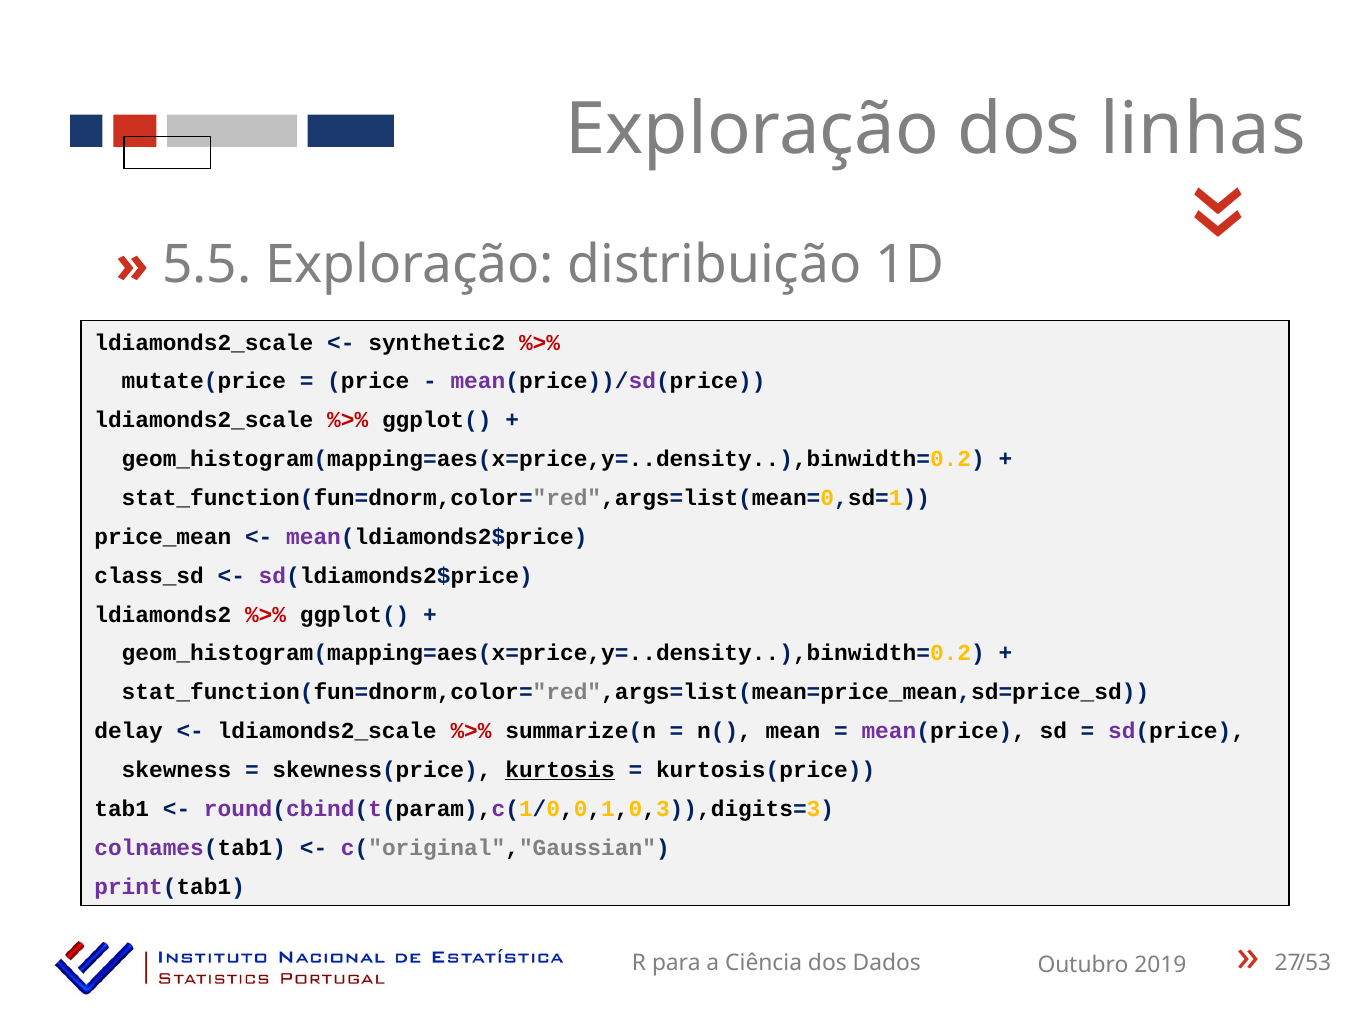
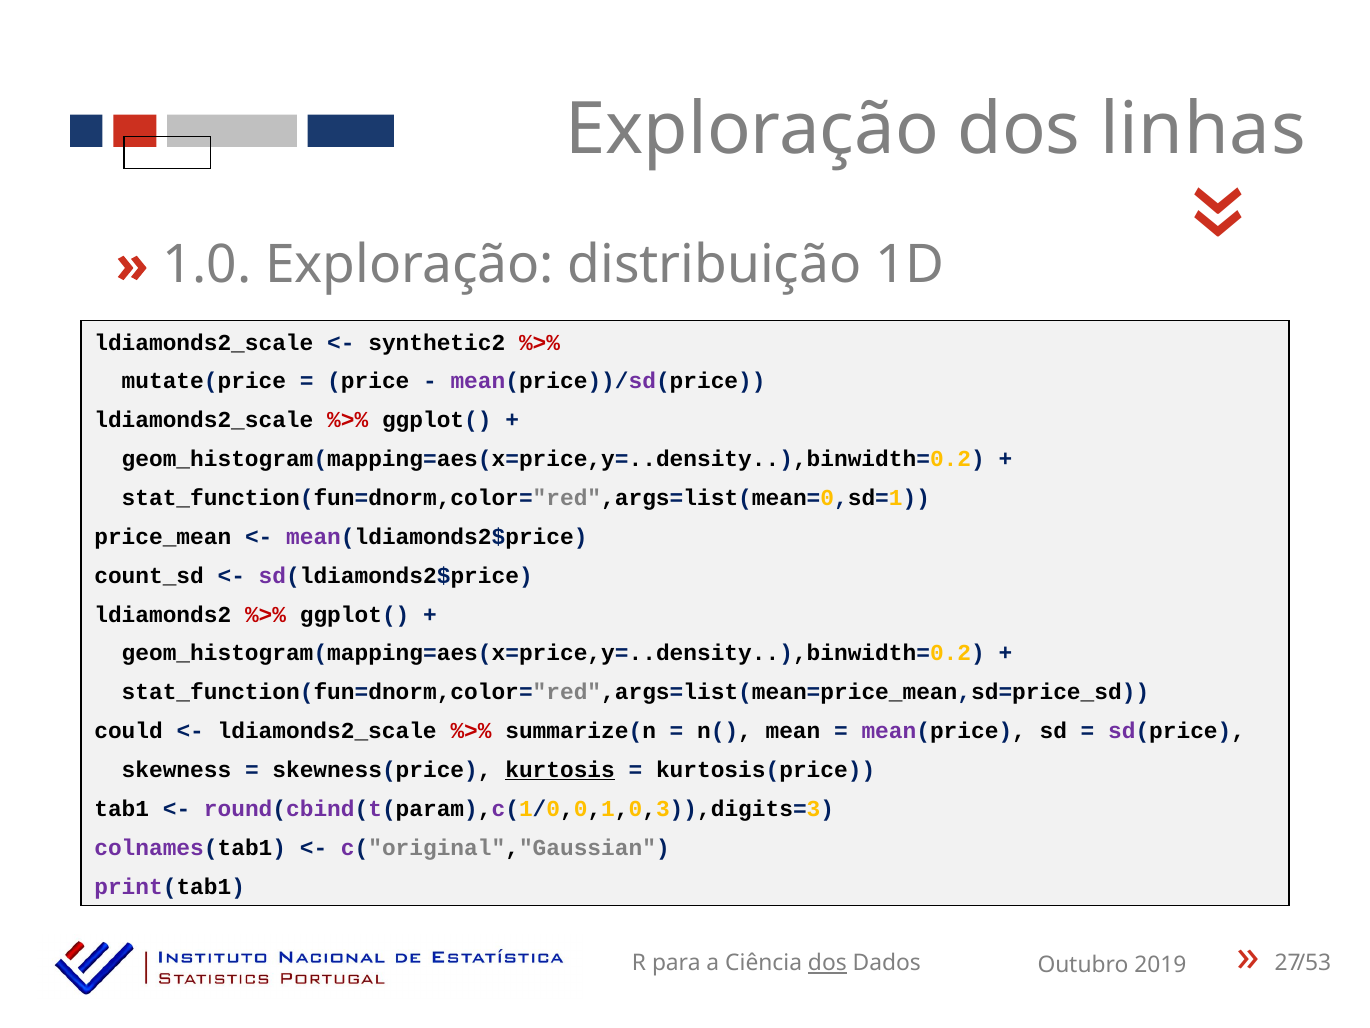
5.5: 5.5 -> 1.0 (207, 265)
class_sd: class_sd -> count_sd (149, 575)
delay: delay -> could (129, 731)
dos underline: none -> present (827, 963)
